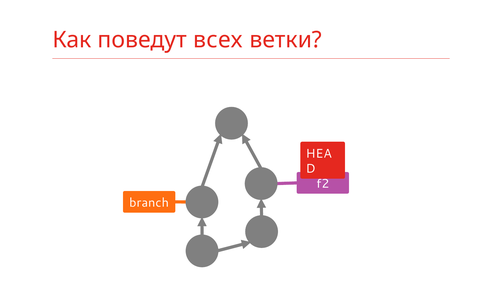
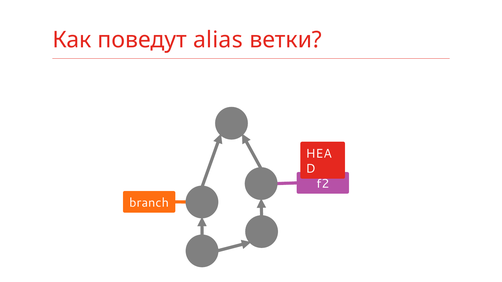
всех: всех -> alias (218, 40)
